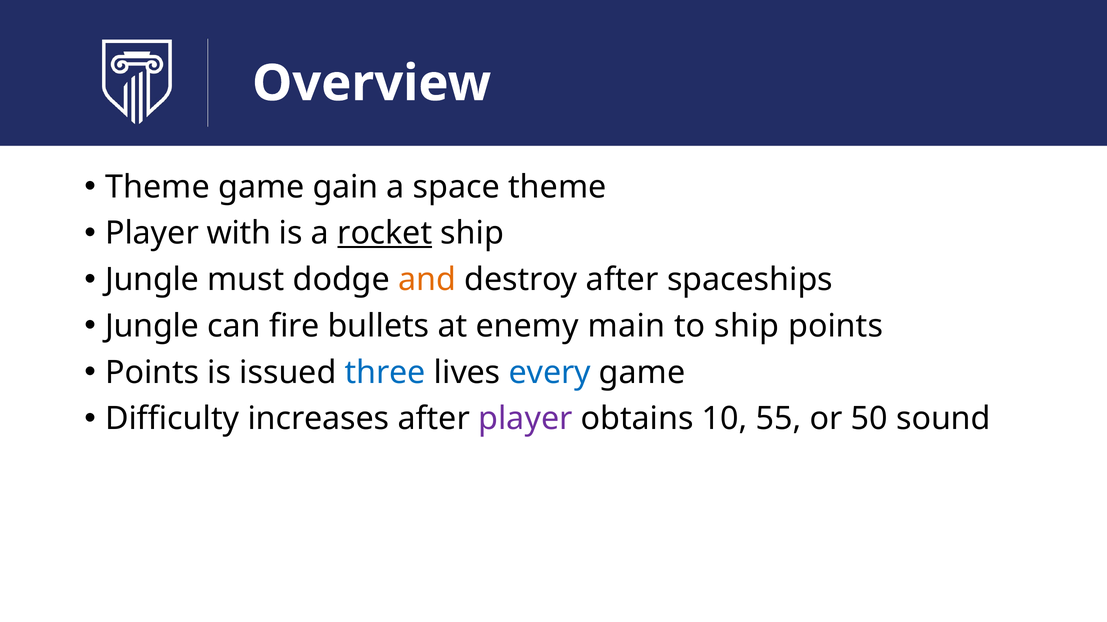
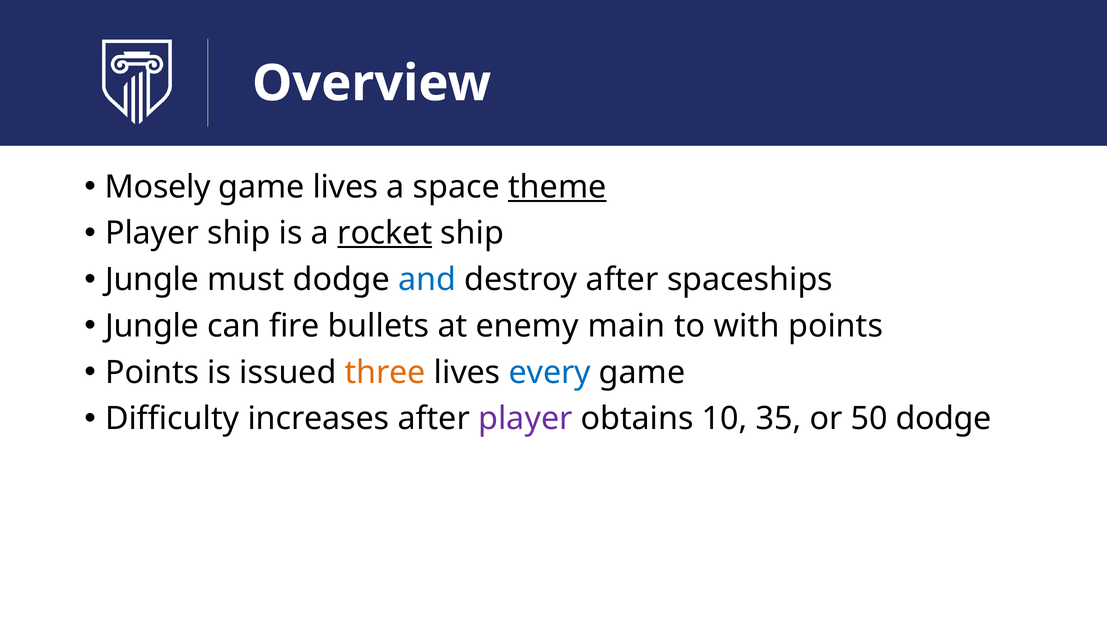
Theme: Theme -> Mosely (158, 187)
game gain: gain -> lives (346, 187)
theme underline: none -> present (557, 187)
Player with: with -> ship (239, 234)
and colour: orange -> blue (427, 280)
to ship: ship -> with (747, 326)
three colour: blue -> orange (385, 373)
55: 55 -> 35 (779, 419)
50 sound: sound -> dodge (944, 419)
